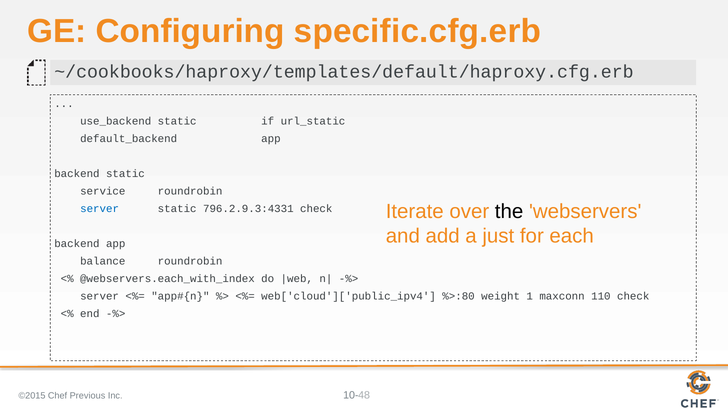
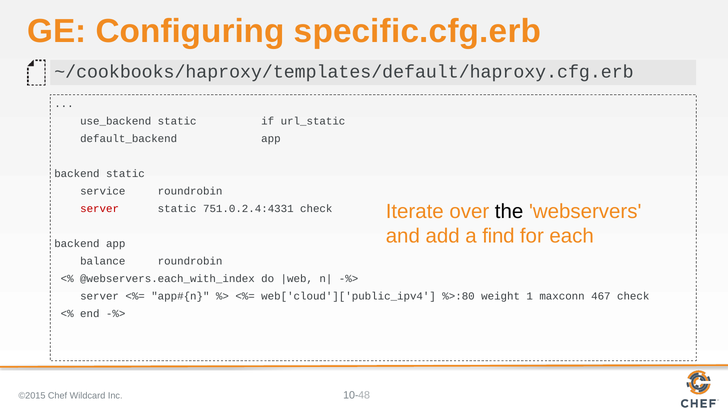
server colour: blue -> red (100, 209)
796.2.9.3:4331: 796.2.9.3:4331 -> 751.0.2.4:4331 (248, 209)
just: just -> find (498, 236)
110: 110 -> 467 (601, 296)
Previous: Previous -> Wildcard (87, 396)
